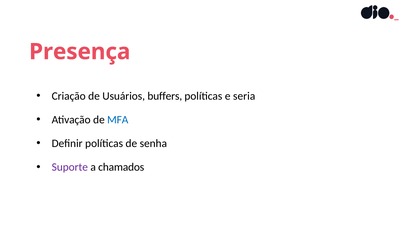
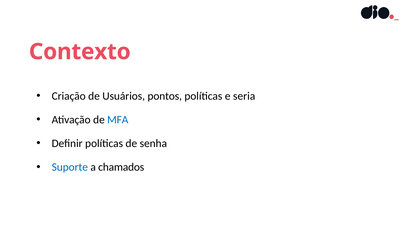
Presença: Presença -> Contexto (80, 52)
buffers: buffers -> pontos (165, 96)
Suporte colour: purple -> blue (70, 167)
